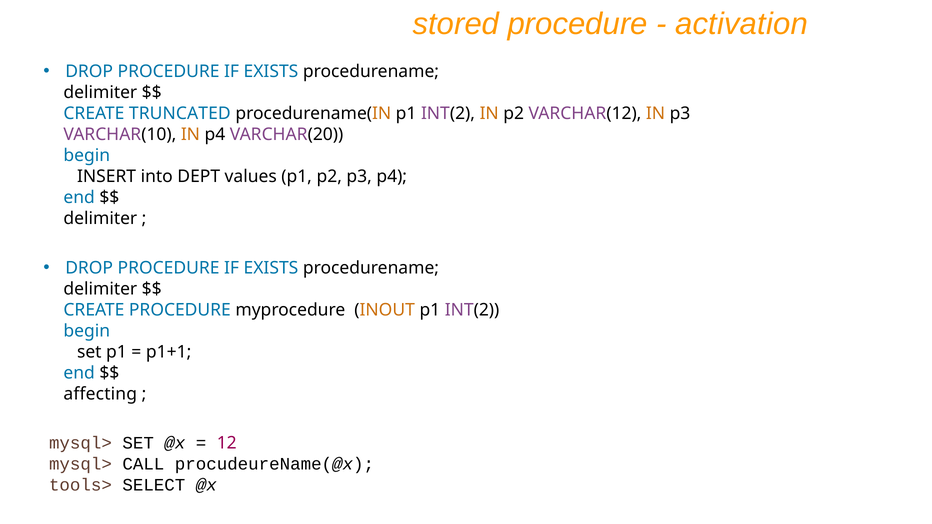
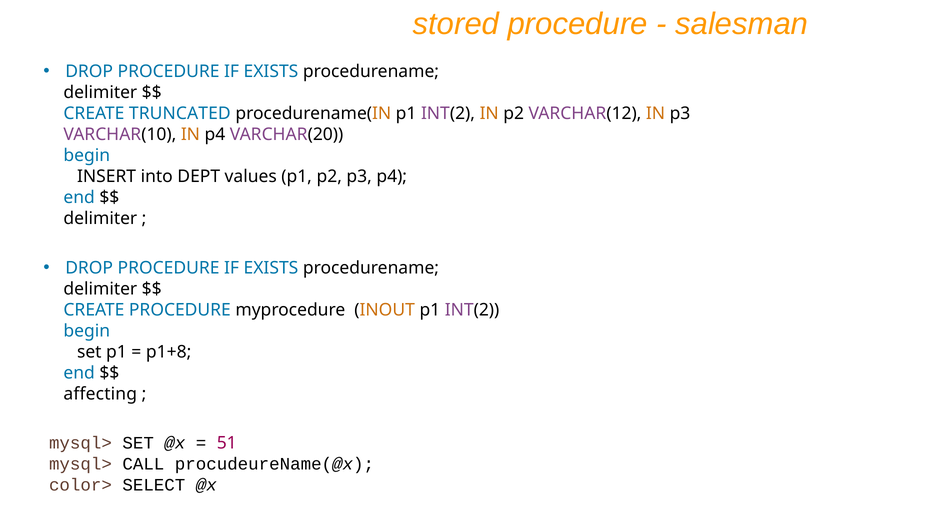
activation: activation -> salesman (742, 24)
p1+1: p1+1 -> p1+8 (169, 352)
12: 12 -> 51 (227, 443)
tools>: tools> -> color> (80, 485)
